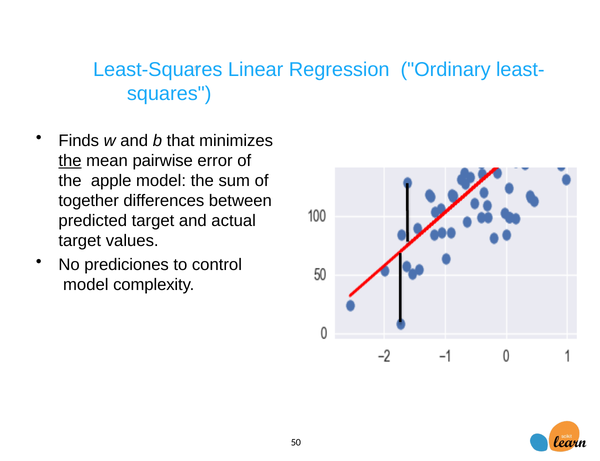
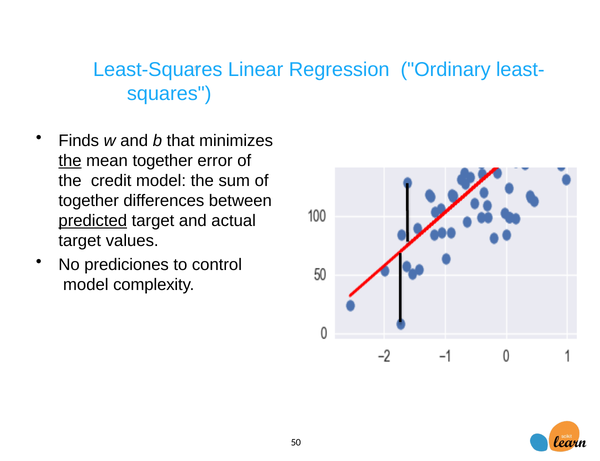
mean pairwise: pairwise -> together (163, 161)
apple: apple -> credit (111, 181)
predicted underline: none -> present (93, 221)
